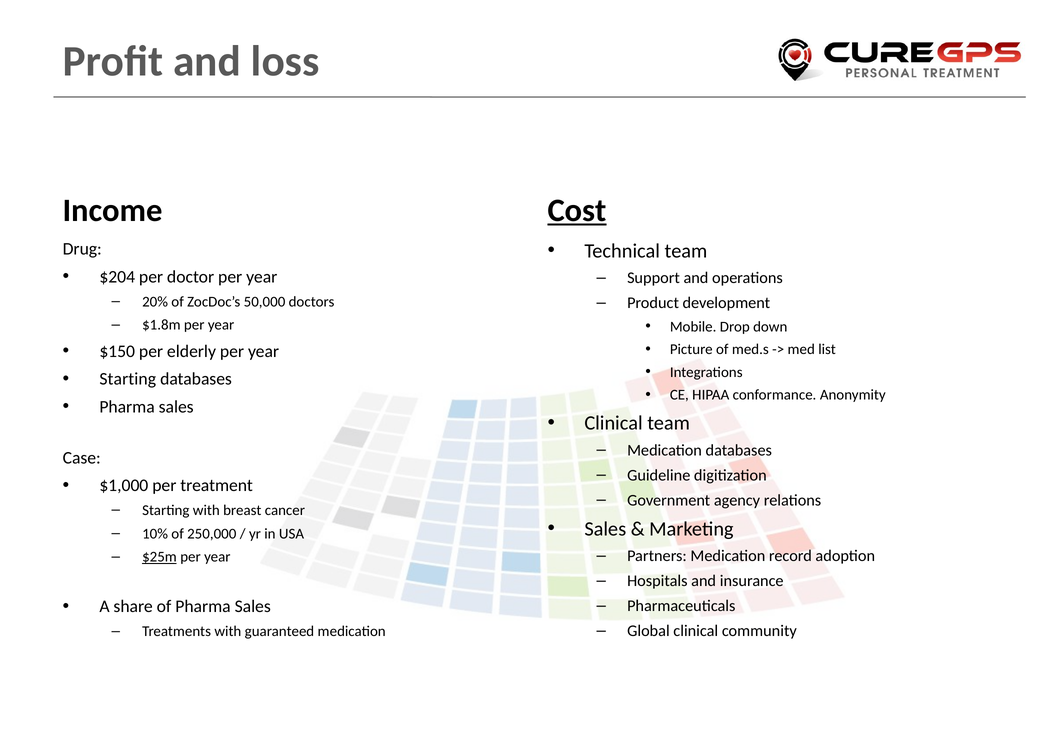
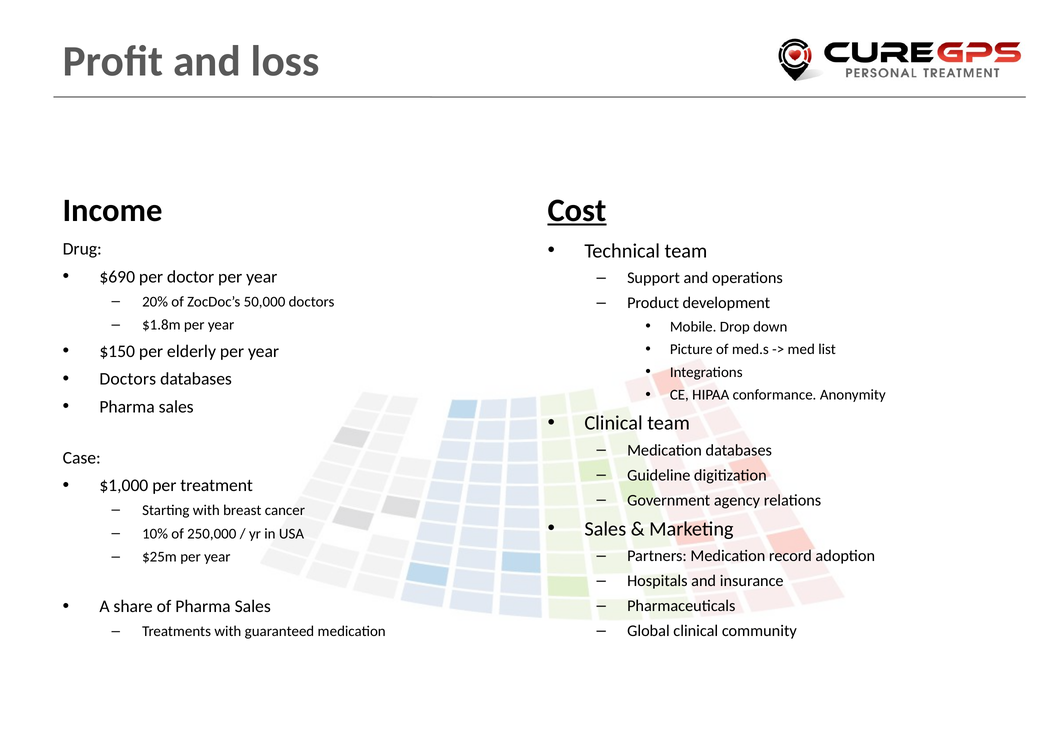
$204: $204 -> $690 (117, 277)
Starting: Starting -> Doctors (128, 379)
$25m underline: present -> none (159, 557)
